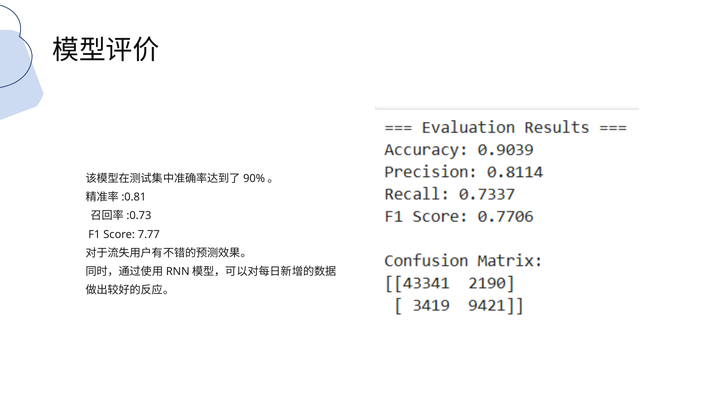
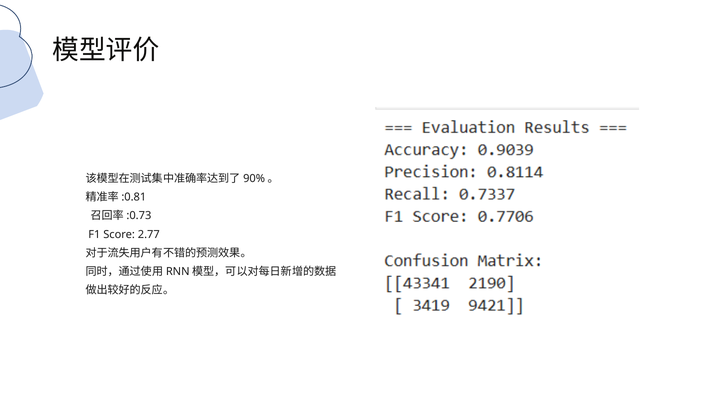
7.77: 7.77 -> 2.77 (149, 235)
